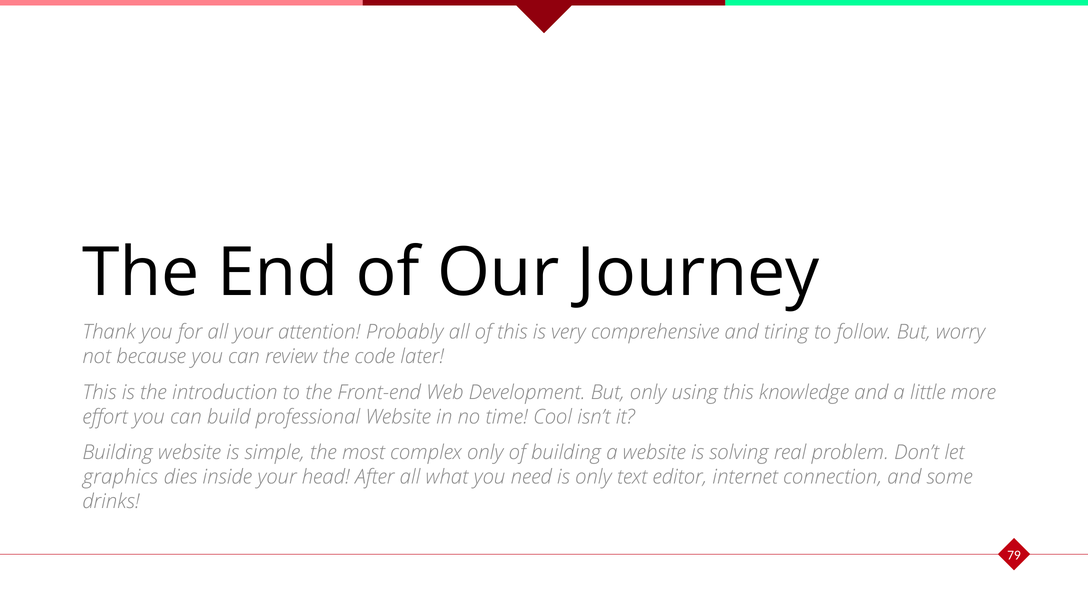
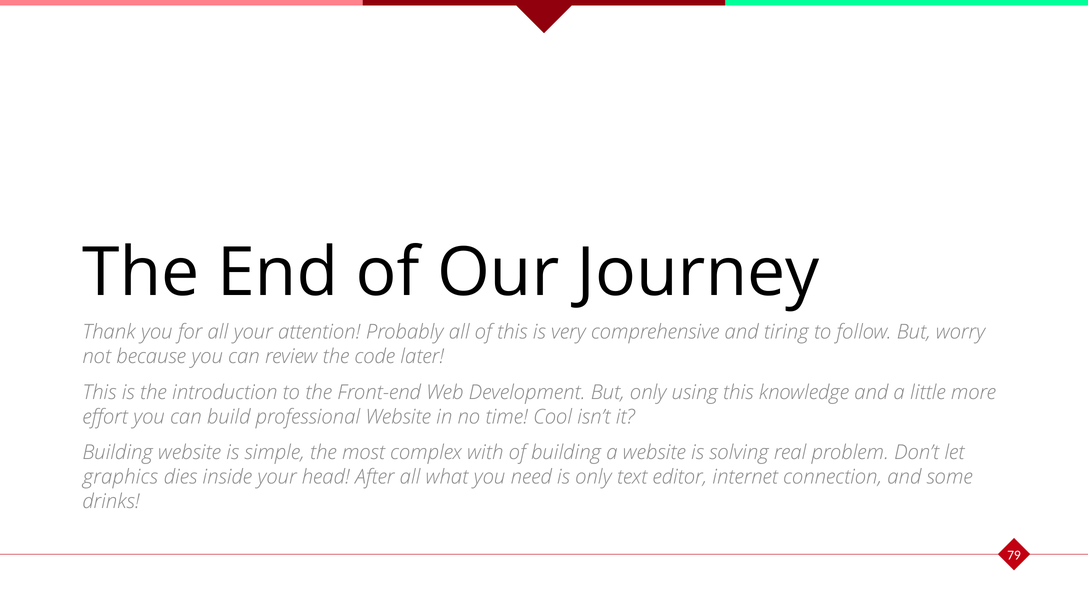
complex only: only -> with (485, 453)
